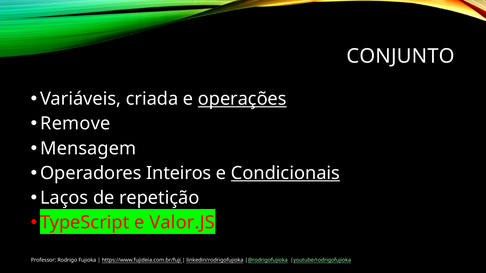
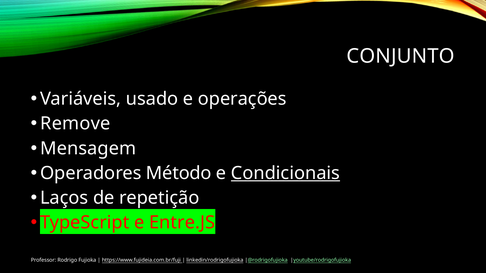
criada: criada -> usado (152, 99)
operações underline: present -> none (242, 99)
Inteiros: Inteiros -> Método (179, 173)
Valor.JS: Valor.JS -> Entre.JS (182, 223)
